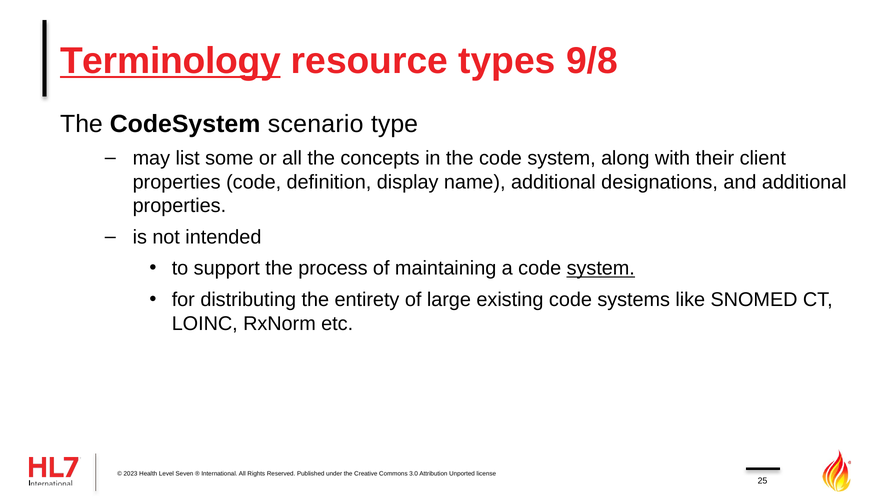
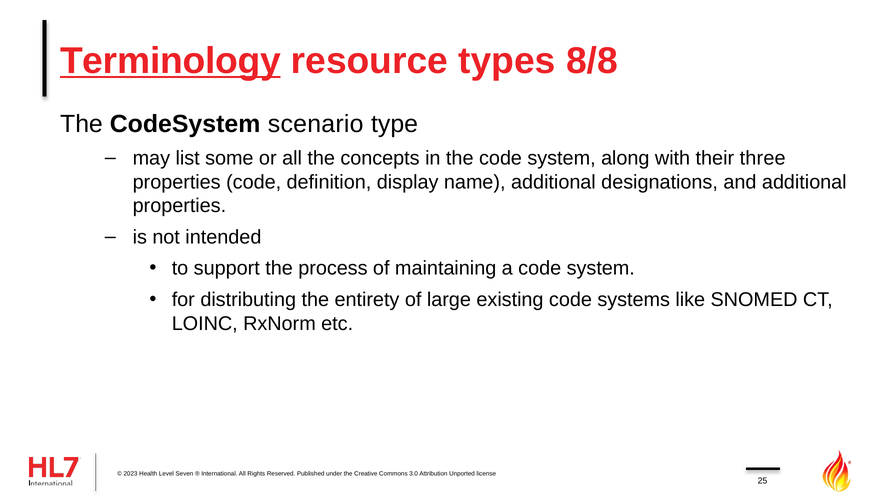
9/8: 9/8 -> 8/8 (592, 61)
client: client -> three (763, 158)
system underline: present -> none (601, 268)
